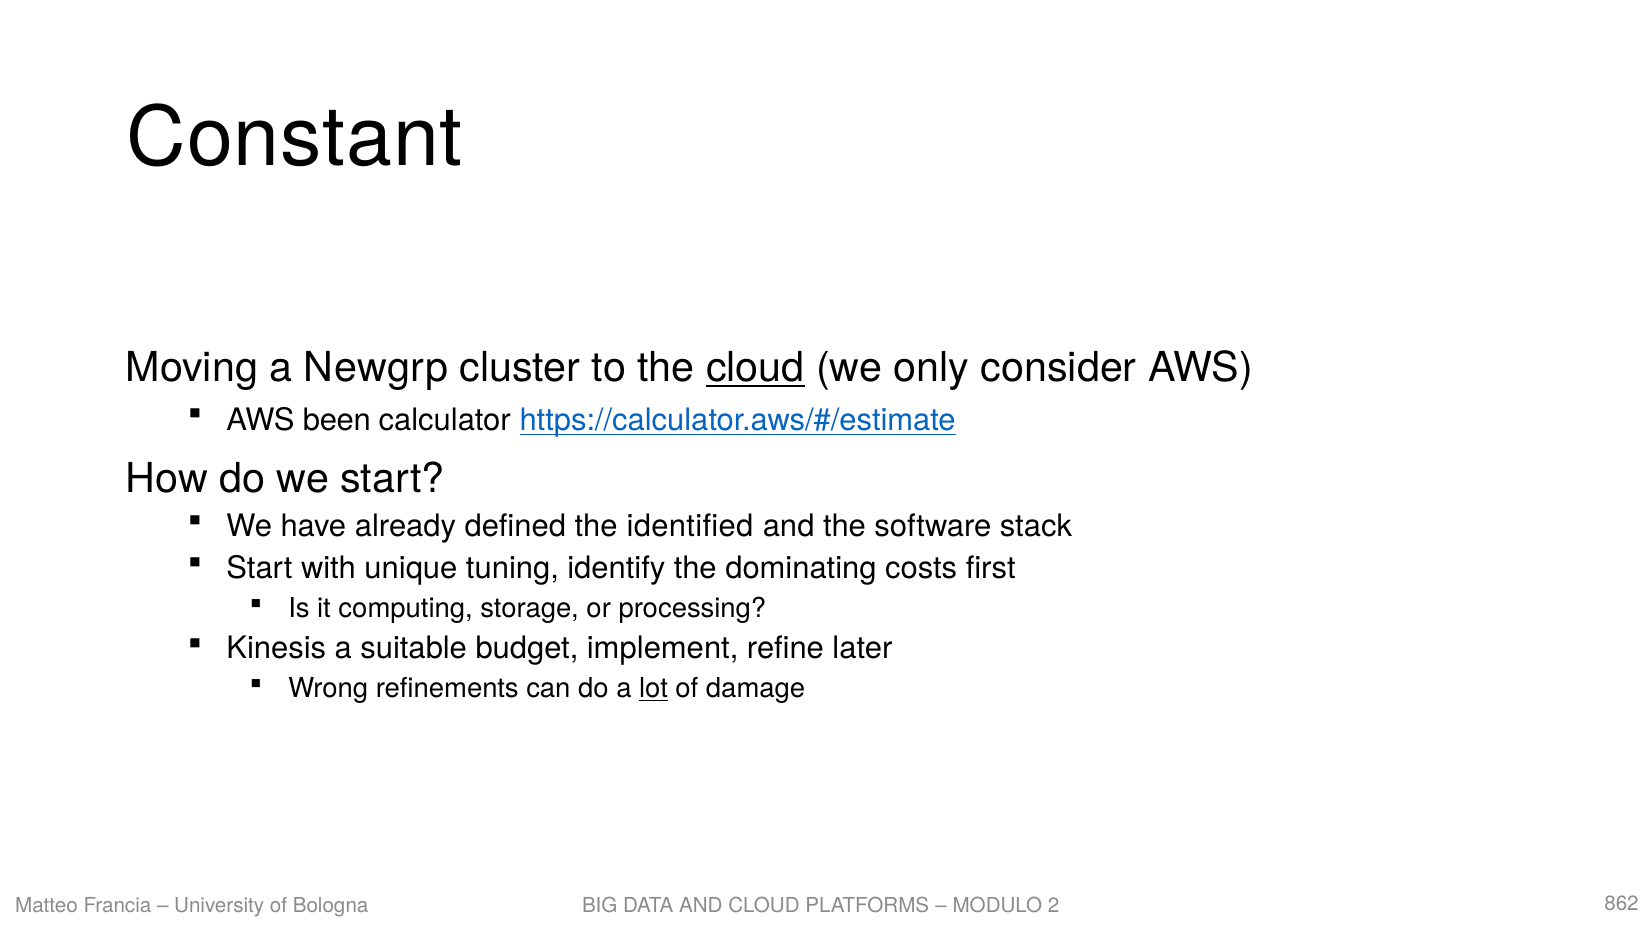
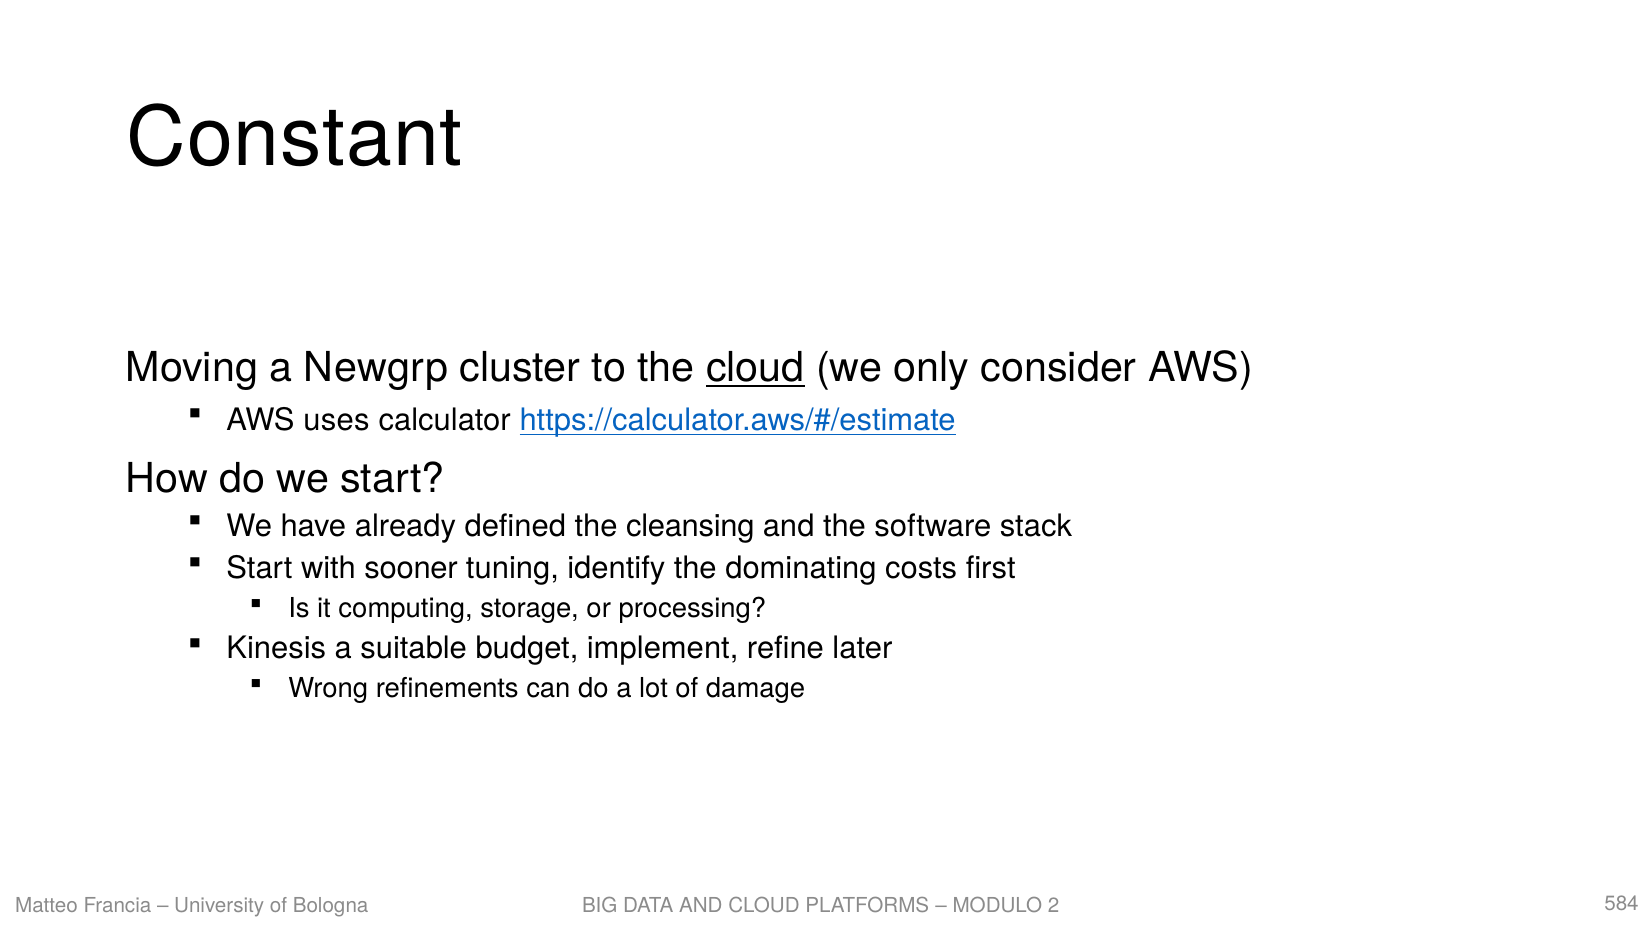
been: been -> uses (337, 420)
identified: identified -> cleansing (690, 526)
unique: unique -> sooner (411, 568)
lot underline: present -> none (654, 689)
862: 862 -> 584 (1622, 903)
